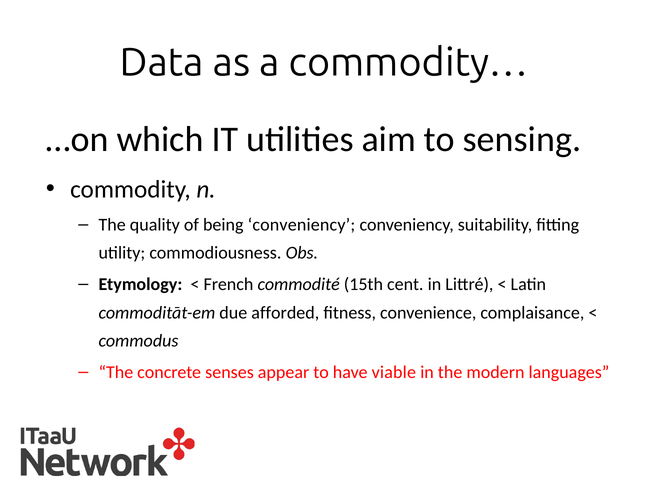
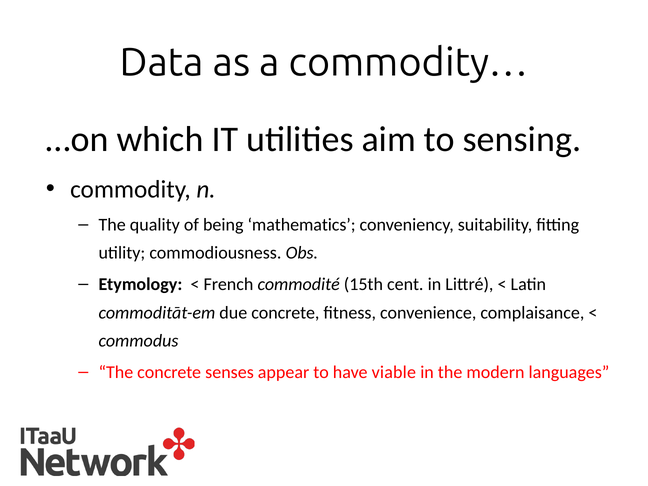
being conveniency: conveniency -> mathematics (302, 225)
due afforded: afforded -> concrete (285, 313)
